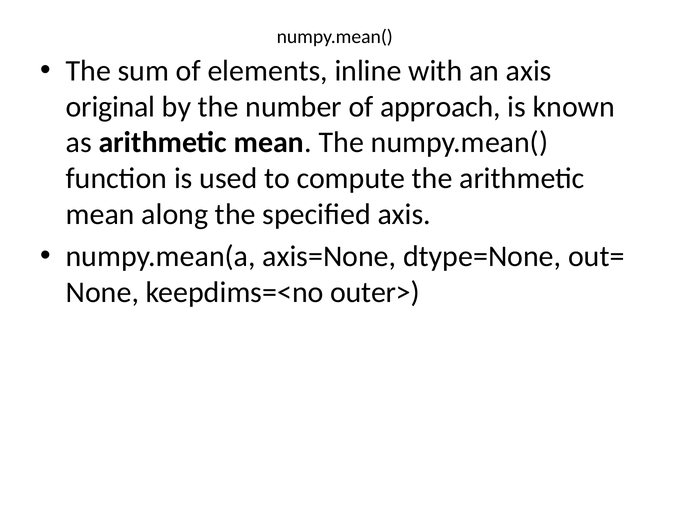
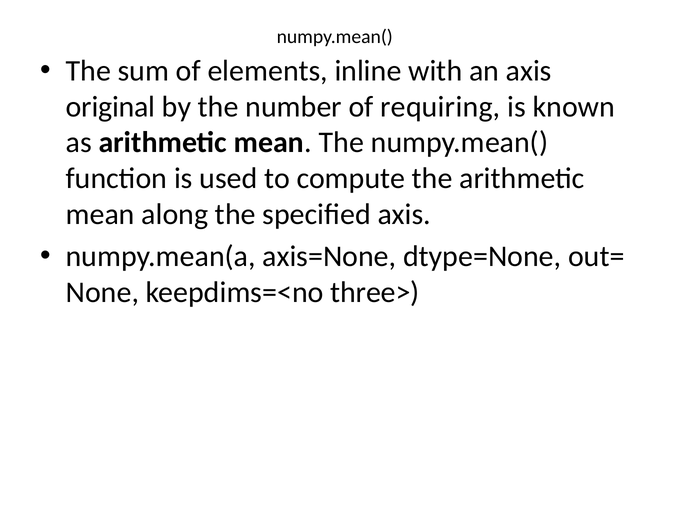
approach: approach -> requiring (440, 107)
outer>: outer> -> three> (375, 293)
